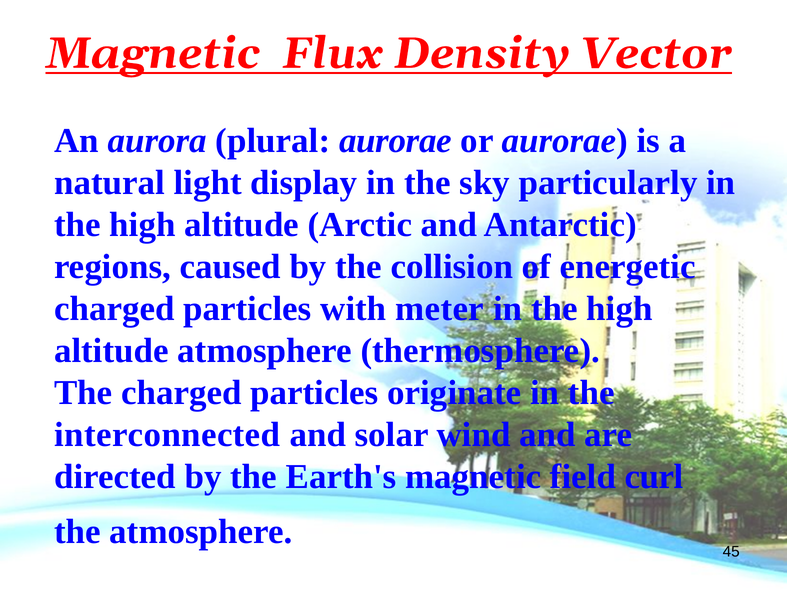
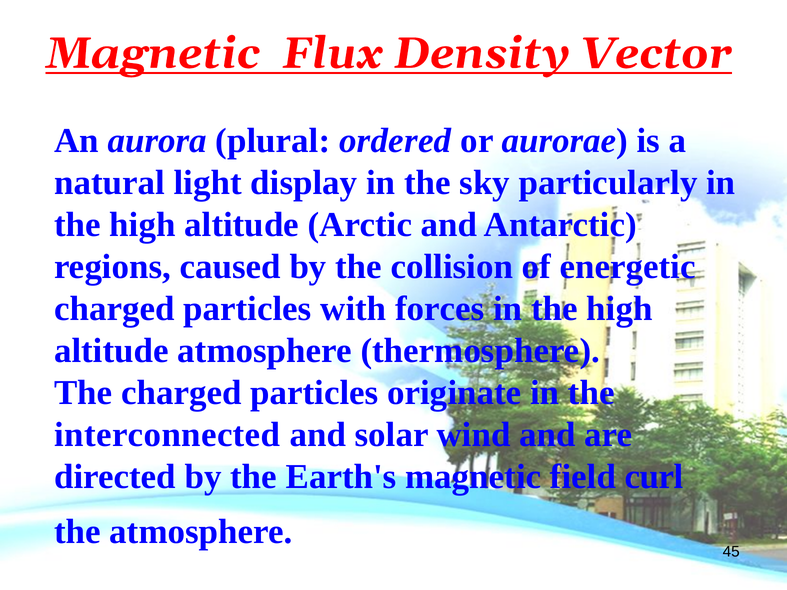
plural aurorae: aurorae -> ordered (395, 141)
meter: meter -> forces (440, 309)
